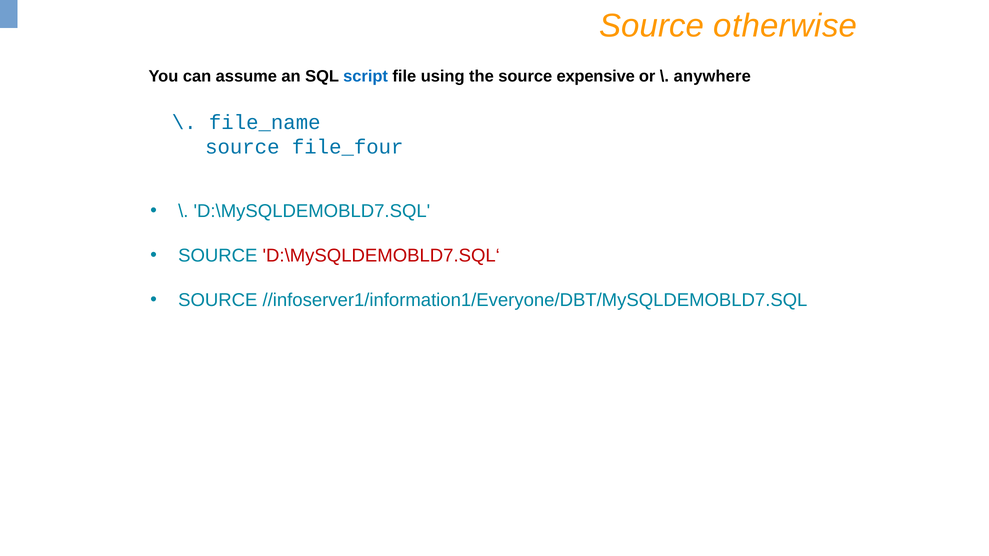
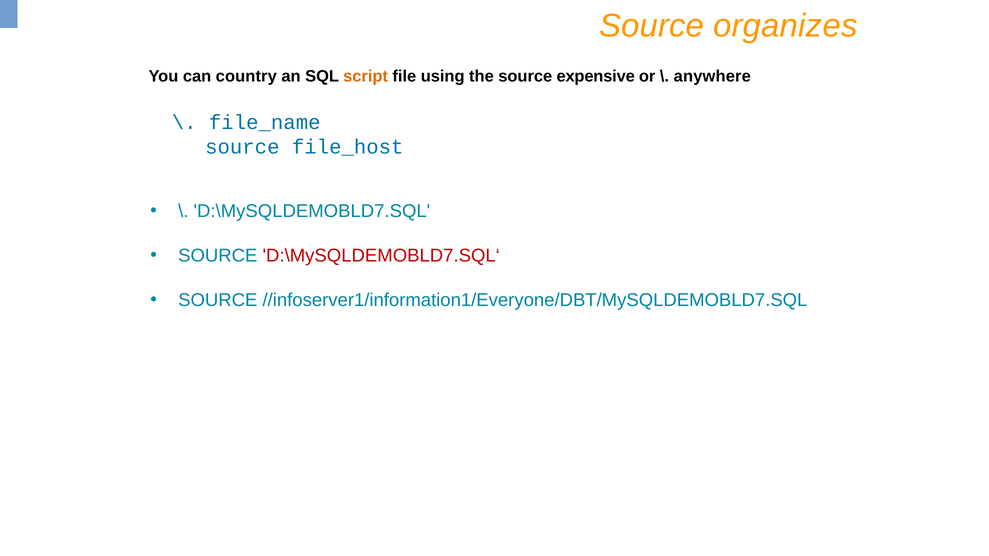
otherwise: otherwise -> organizes (785, 26)
assume: assume -> country (246, 77)
script colour: blue -> orange (366, 77)
file_four: file_four -> file_host (348, 147)
